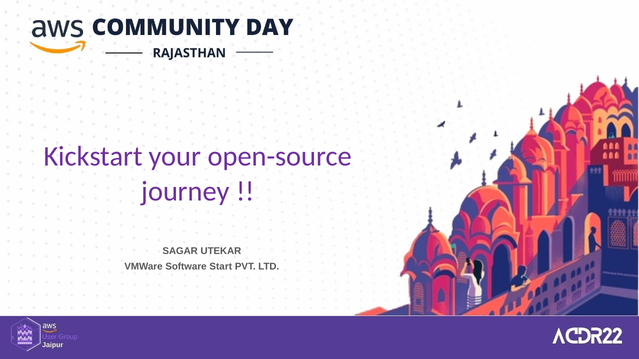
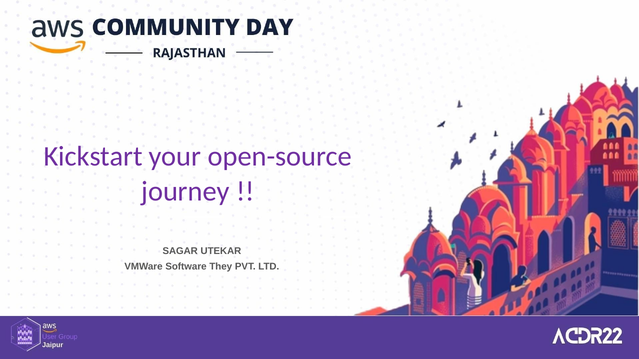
Start: Start -> They (221, 267)
